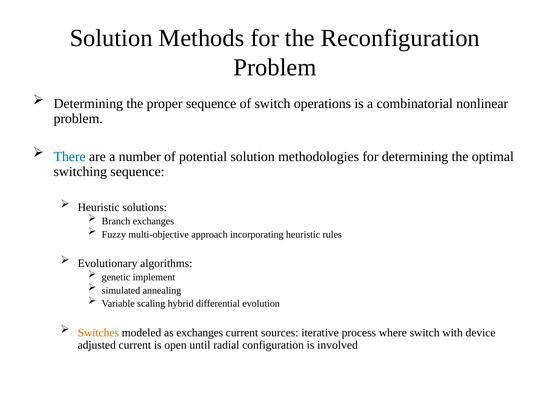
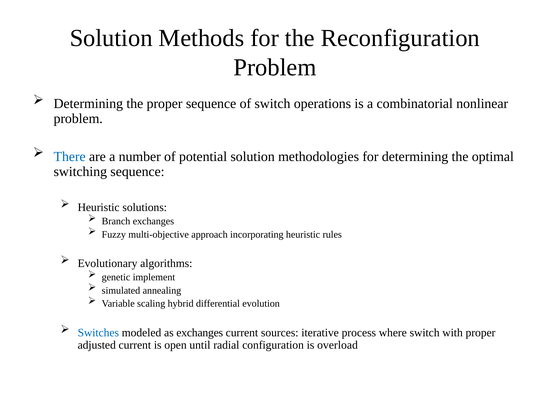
Switches colour: orange -> blue (98, 332)
with device: device -> proper (481, 332)
involved: involved -> overload (338, 345)
